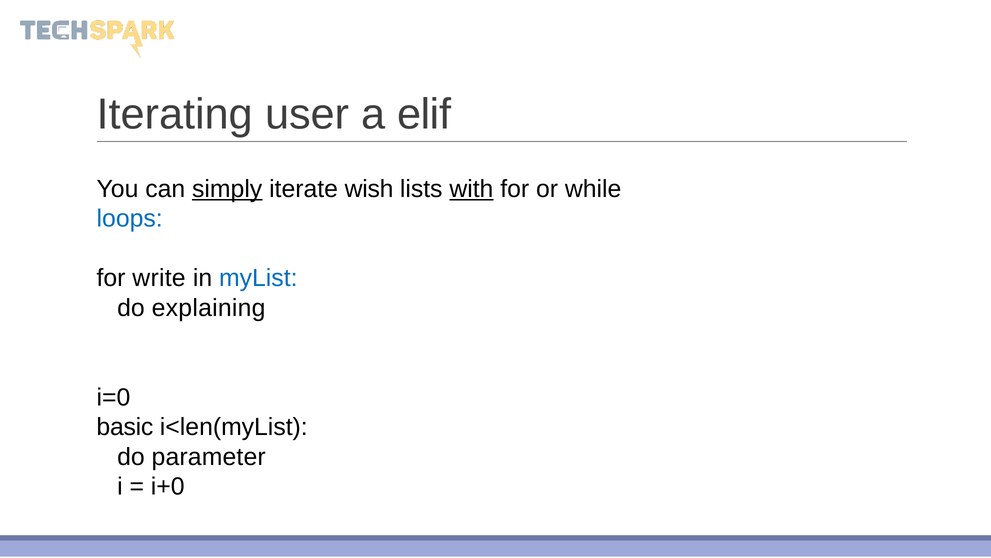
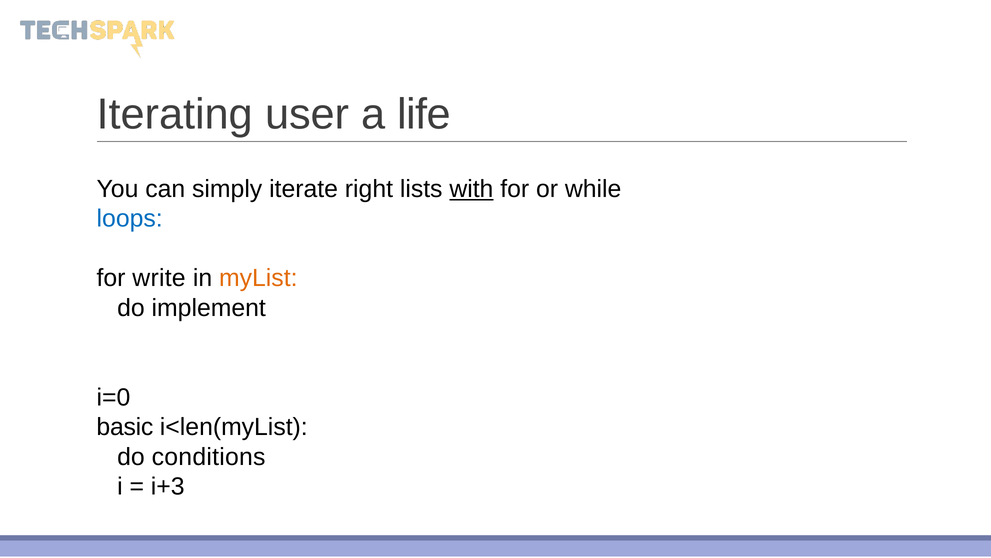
elif: elif -> life (424, 114)
simply underline: present -> none (227, 189)
wish: wish -> right (369, 189)
myList colour: blue -> orange (258, 278)
explaining: explaining -> implement (209, 308)
parameter: parameter -> conditions (209, 456)
i+0: i+0 -> i+3 (168, 486)
